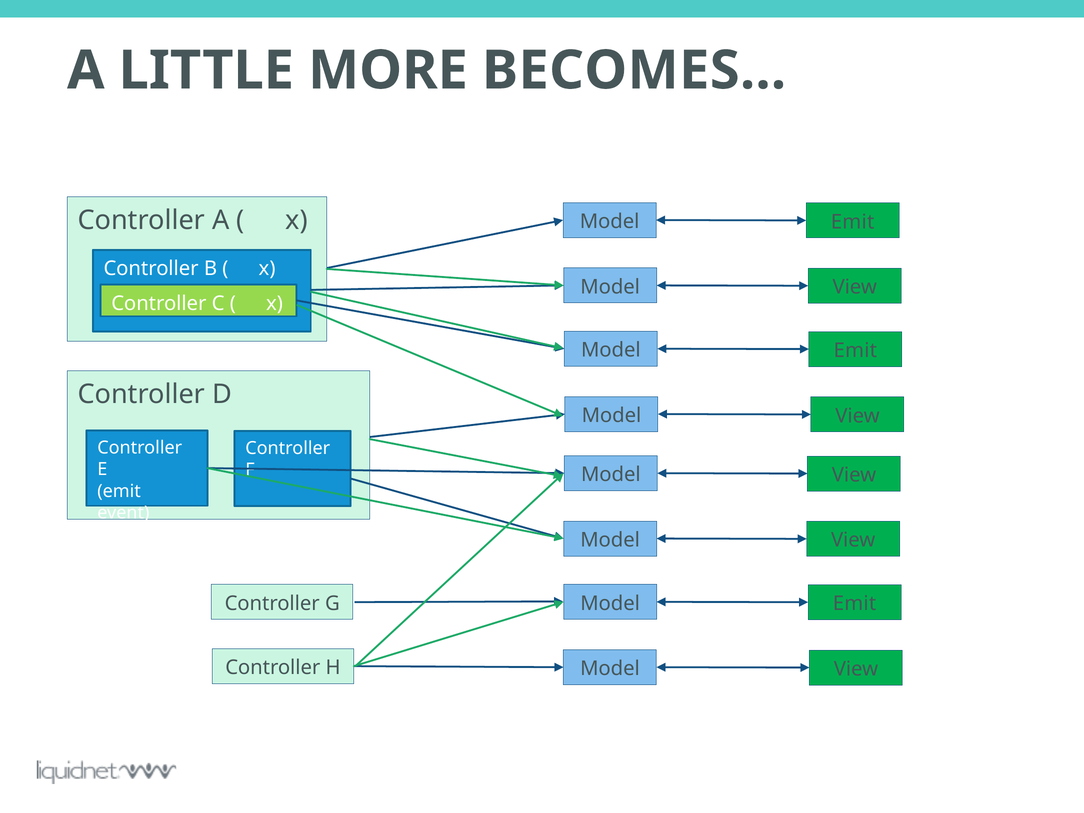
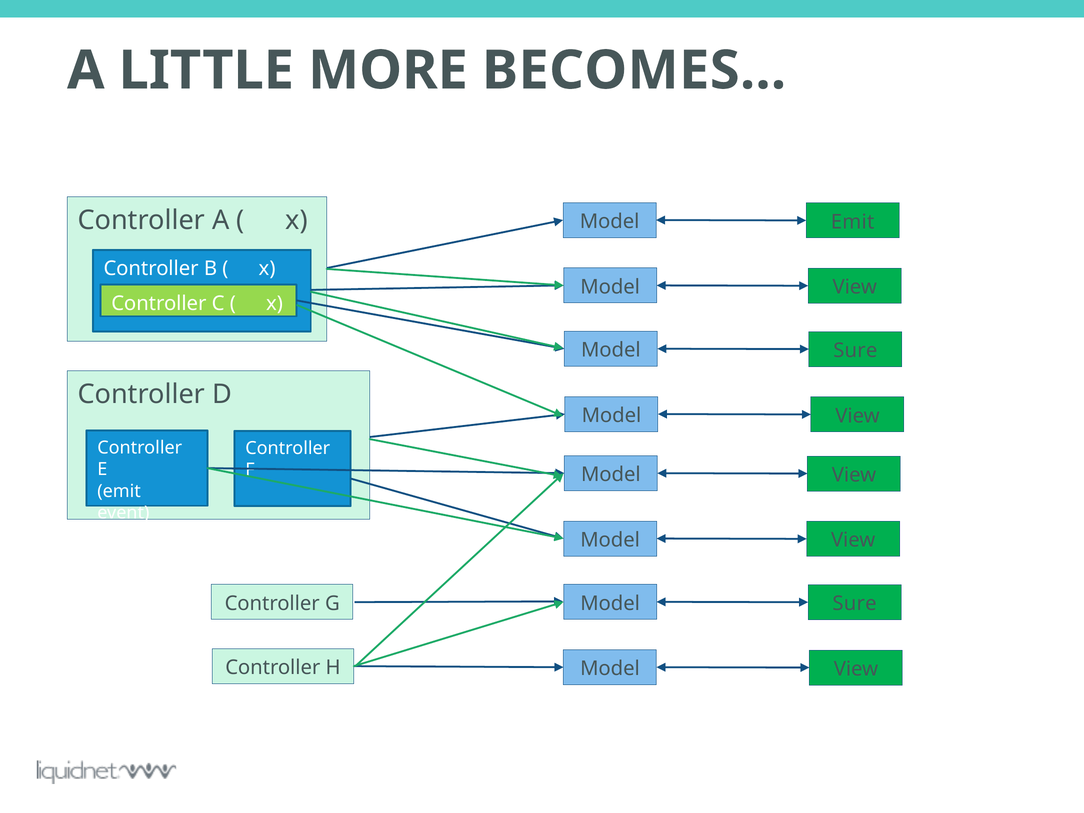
Emit: Emit -> Sure (855, 351)
Emit: Emit -> Sure (855, 604)
